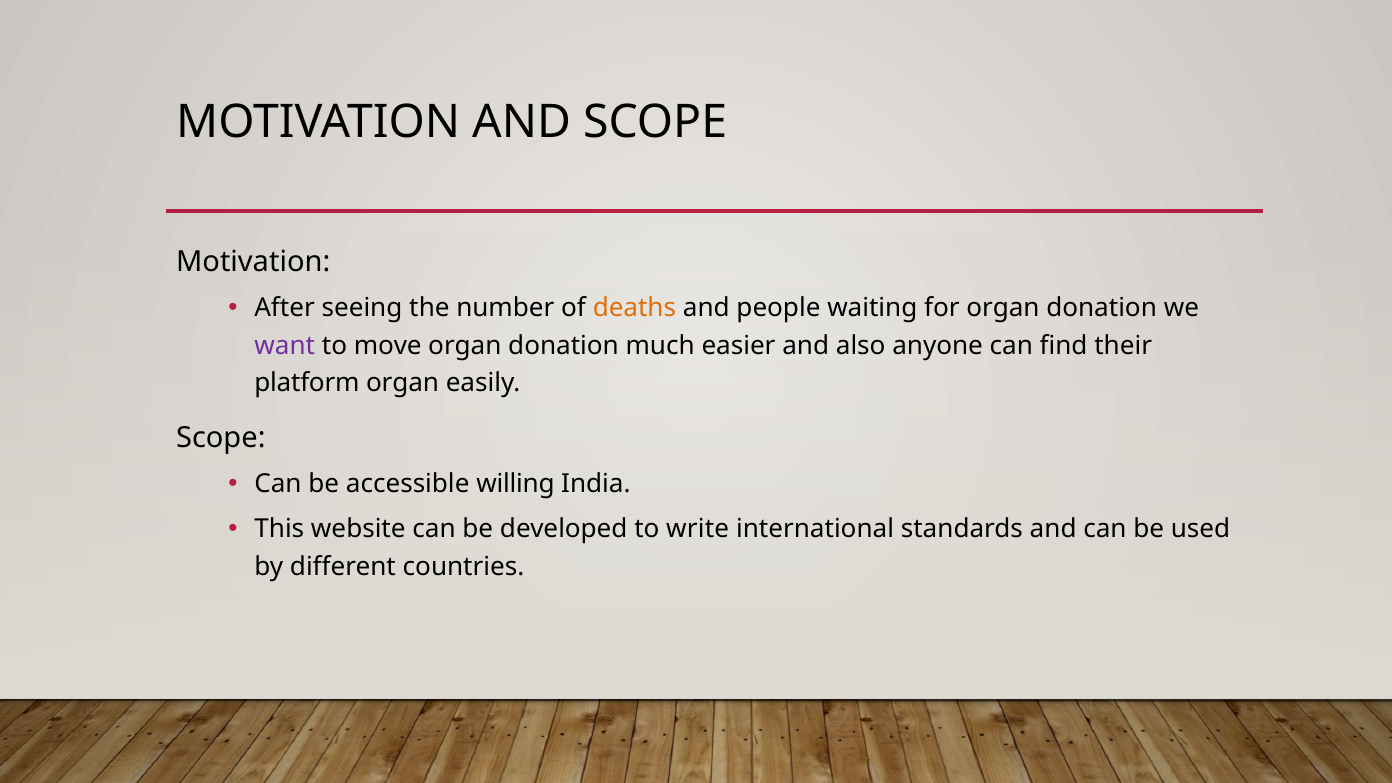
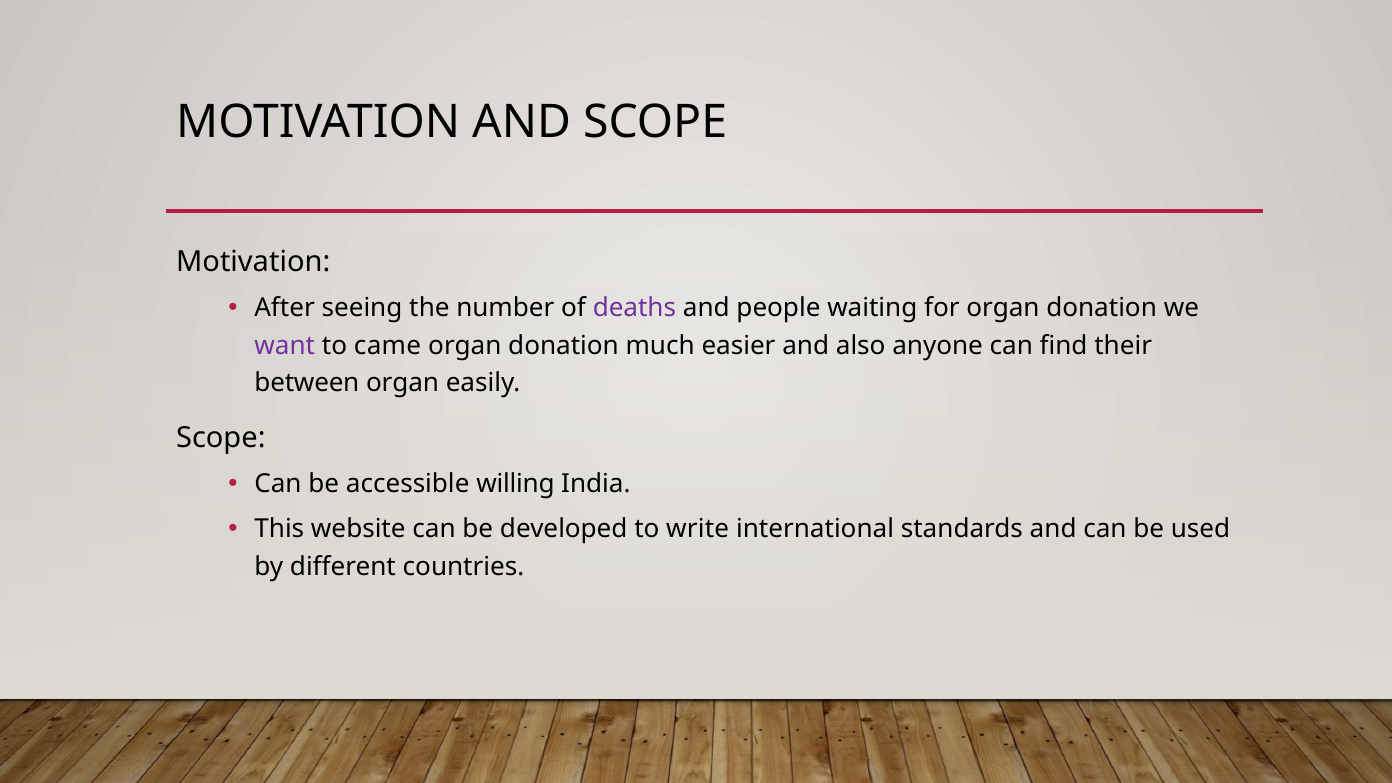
deaths colour: orange -> purple (634, 308)
move: move -> came (388, 346)
platform: platform -> between (307, 383)
